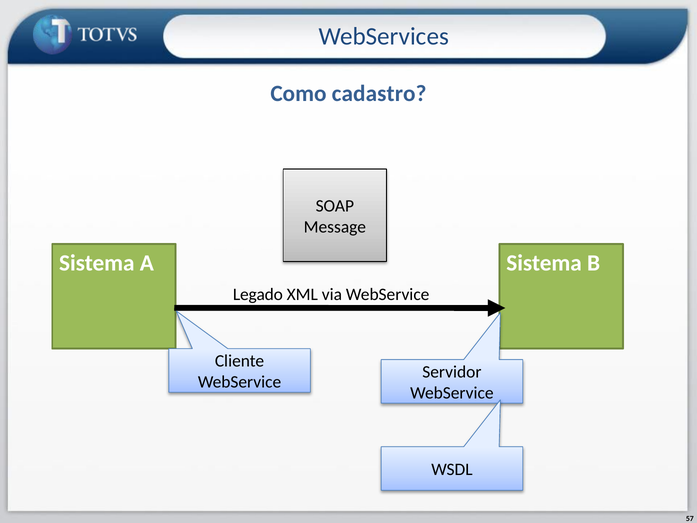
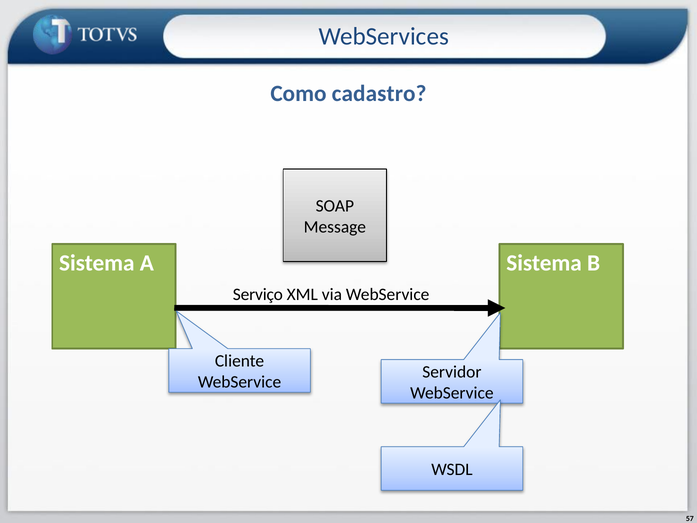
Legado: Legado -> Serviço (258, 295)
